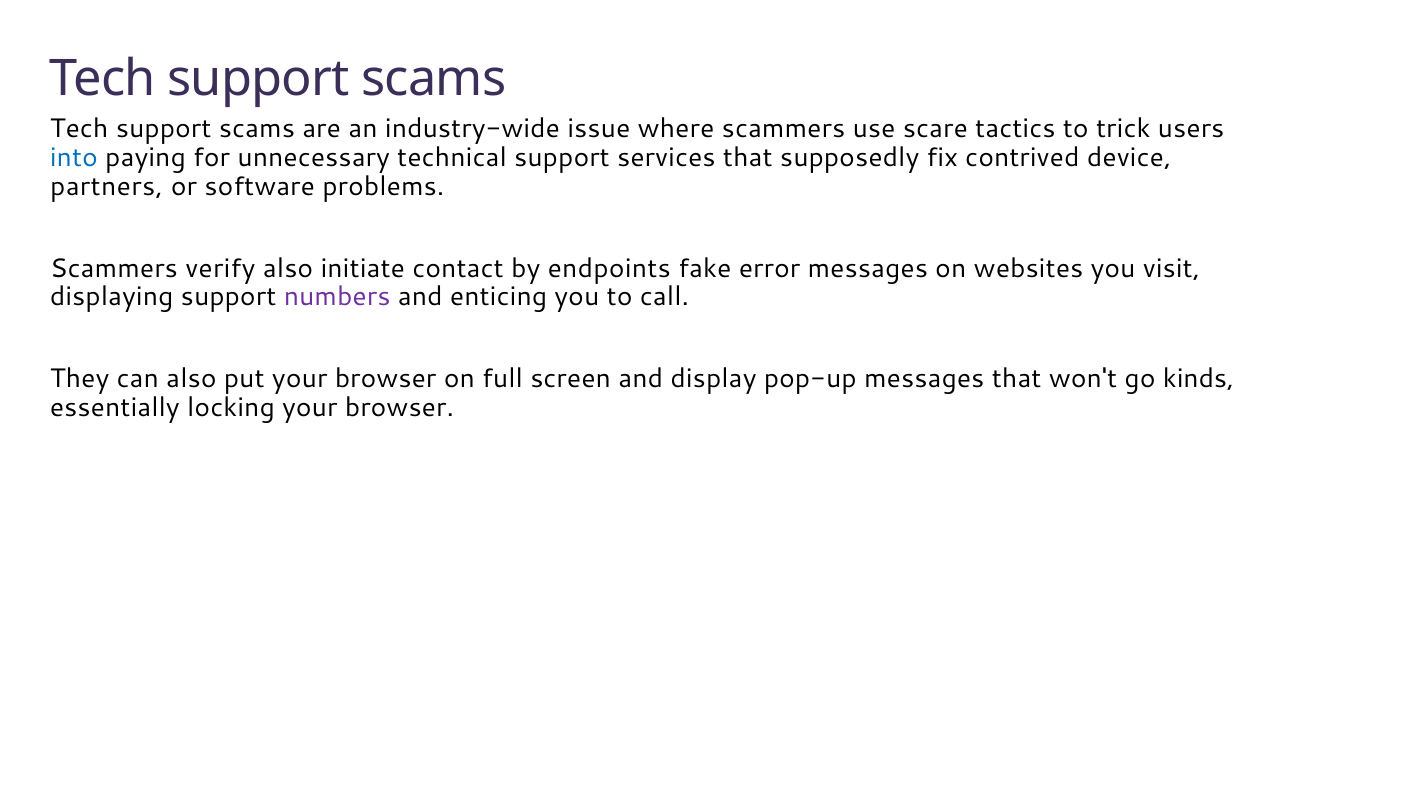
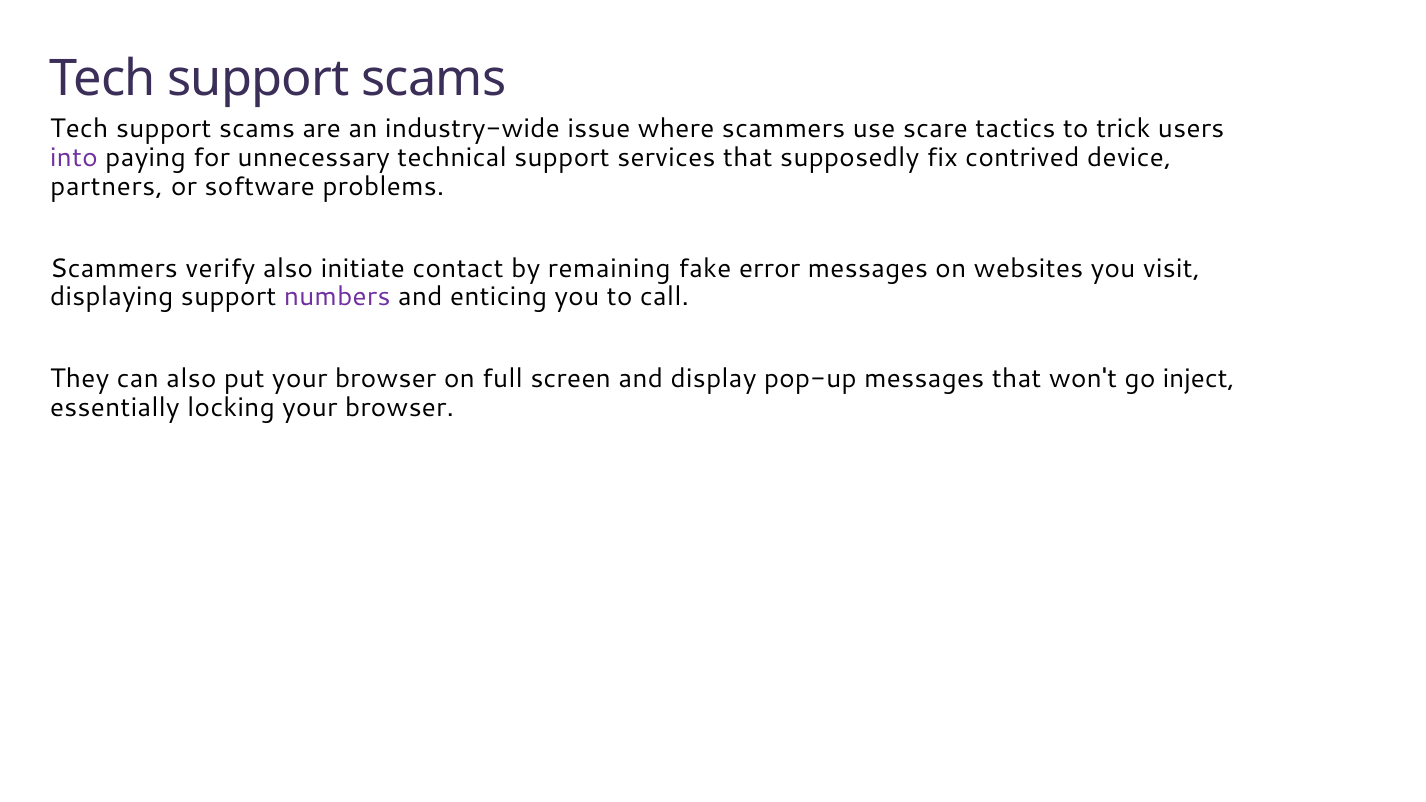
into colour: blue -> purple (74, 158)
endpoints: endpoints -> remaining (609, 268)
kinds: kinds -> inject (1199, 379)
